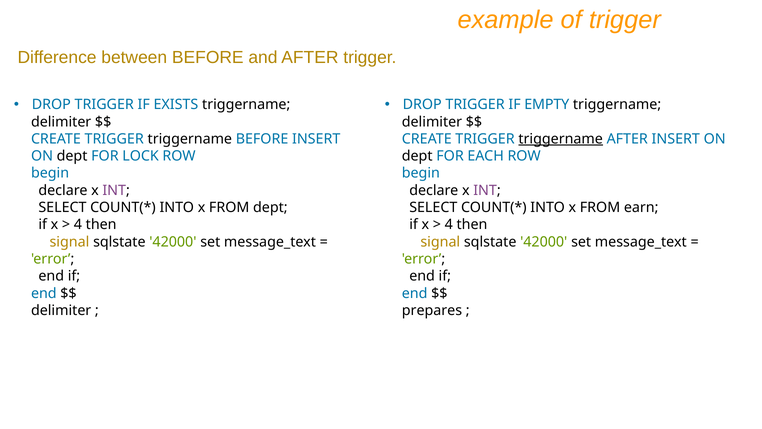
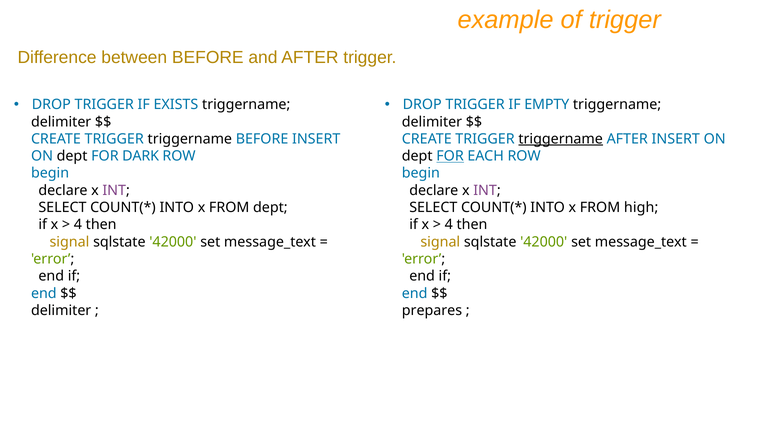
LOCK: LOCK -> DARK (141, 156)
FOR underline: none -> present (450, 156)
earn: earn -> high (641, 207)
